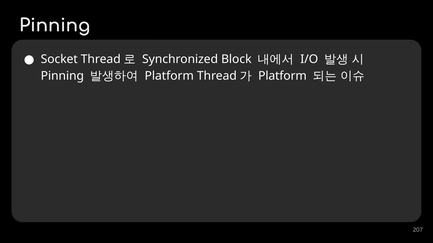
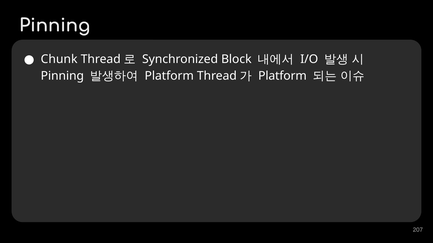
Socket: Socket -> Chunk (59, 59)
